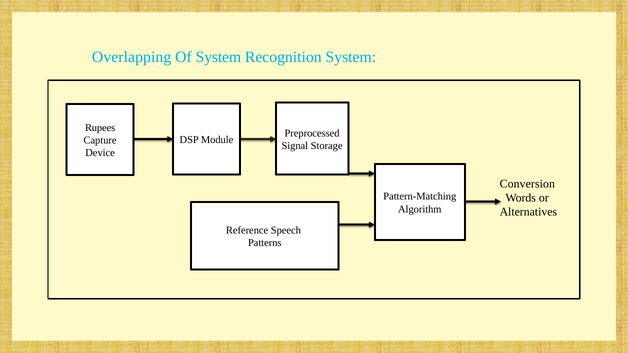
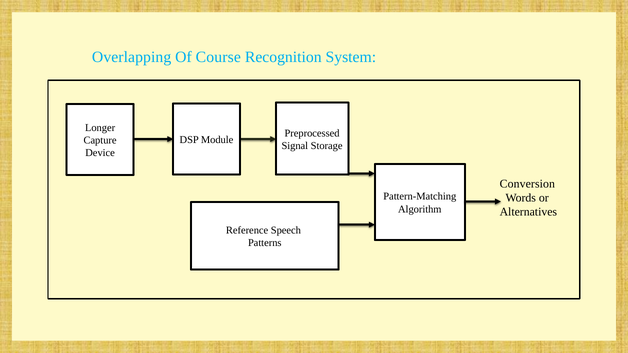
Of System: System -> Course (218, 57)
Rupees: Rupees -> Longer (100, 128)
